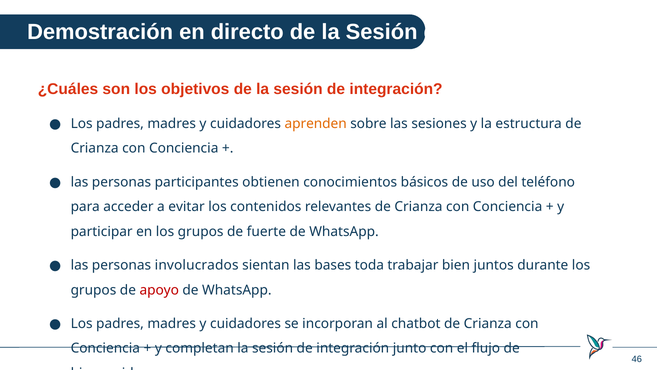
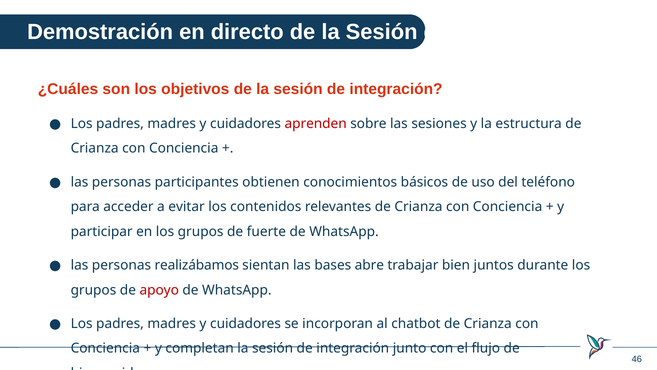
aprenden colour: orange -> red (316, 124)
involucrados: involucrados -> realizábamos (197, 265)
toda: toda -> abre (369, 265)
